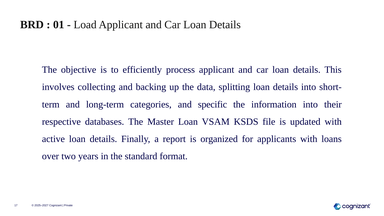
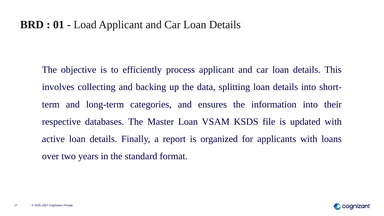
specific: specific -> ensures (212, 104)
